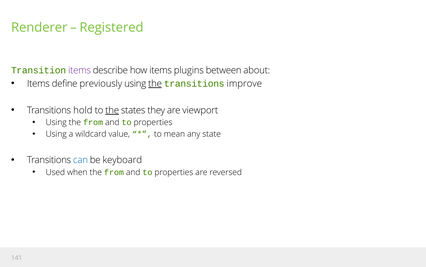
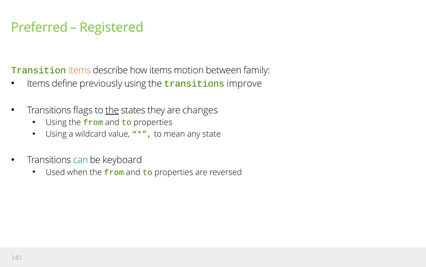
Renderer: Renderer -> Preferred (39, 27)
items colour: purple -> orange (80, 70)
plugins: plugins -> motion (189, 70)
about: about -> family (257, 70)
the underline: present -> none (155, 83)
hold: hold -> flags (83, 110)
viewport: viewport -> changes (200, 110)
